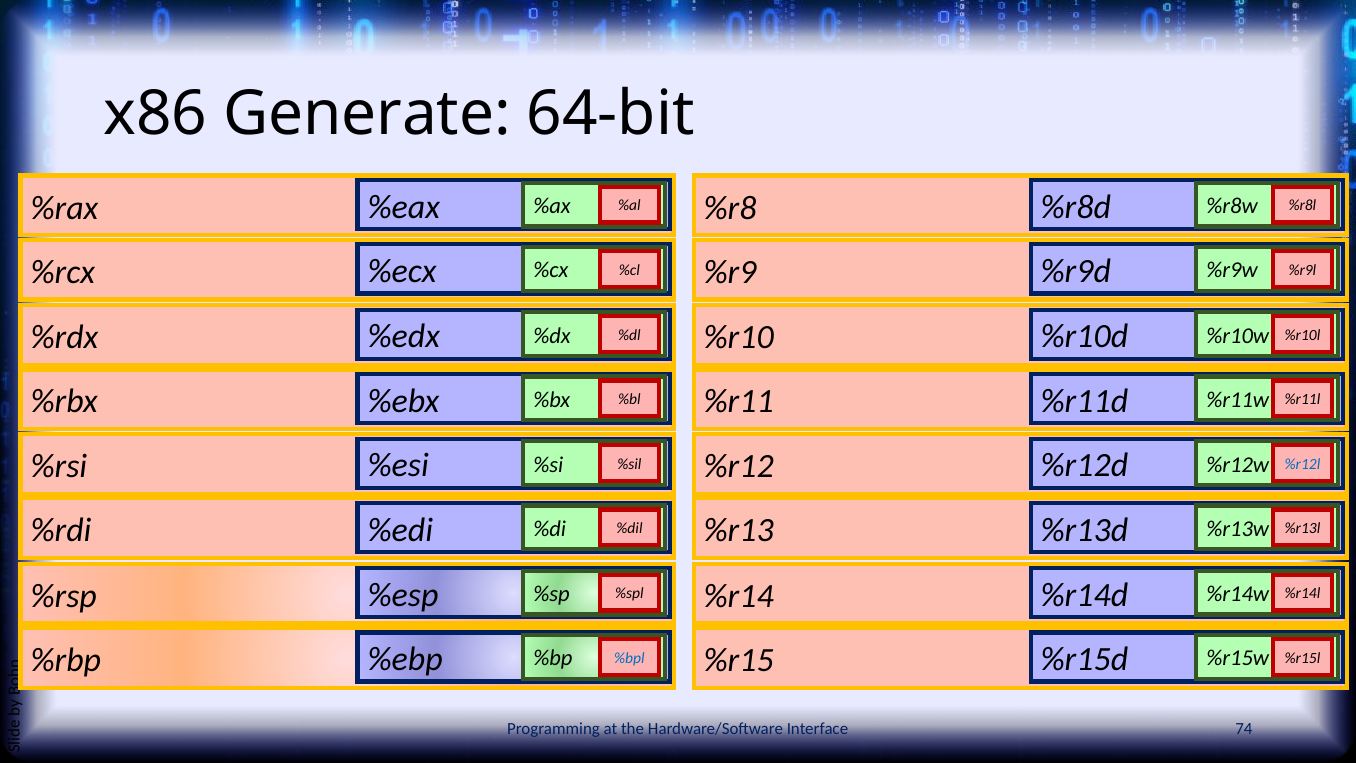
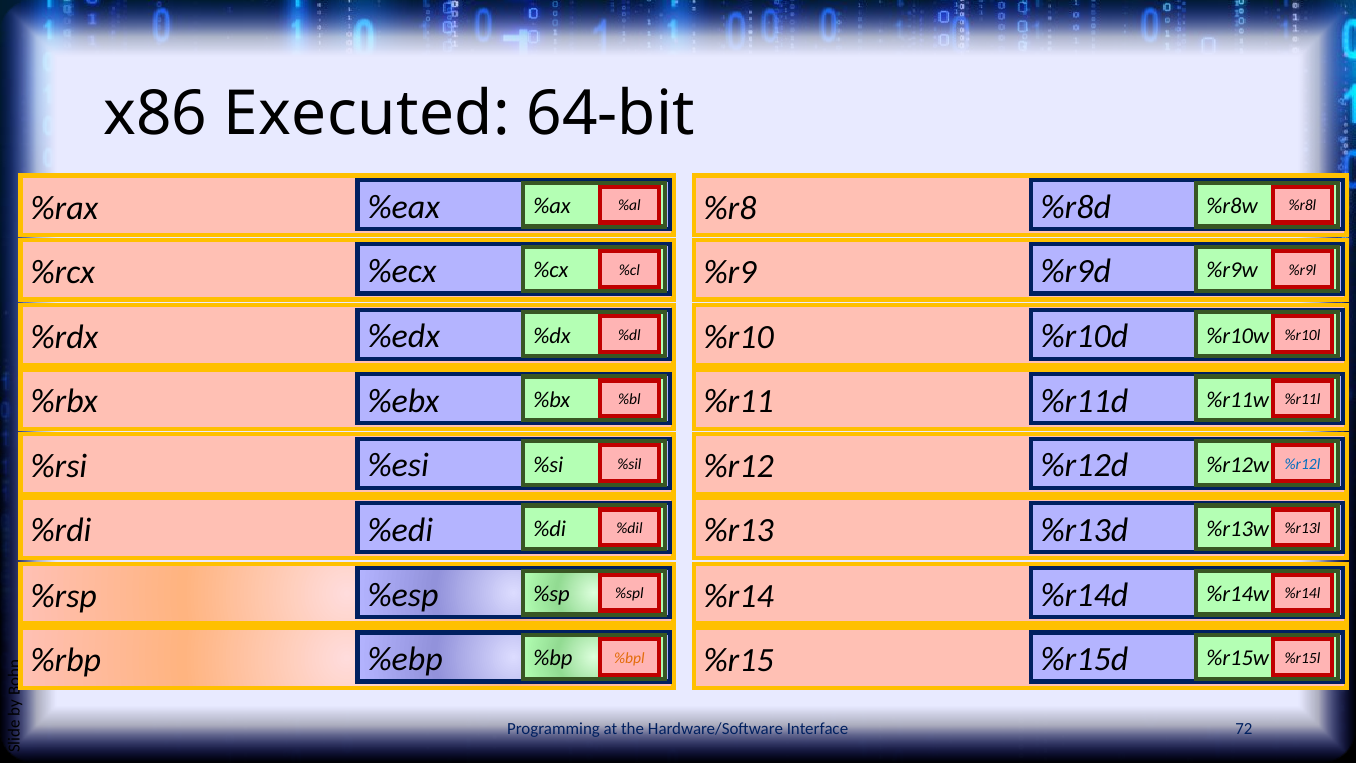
Generate: Generate -> Executed (367, 114)
%bpl colour: blue -> orange (629, 658)
74: 74 -> 72 (1244, 728)
